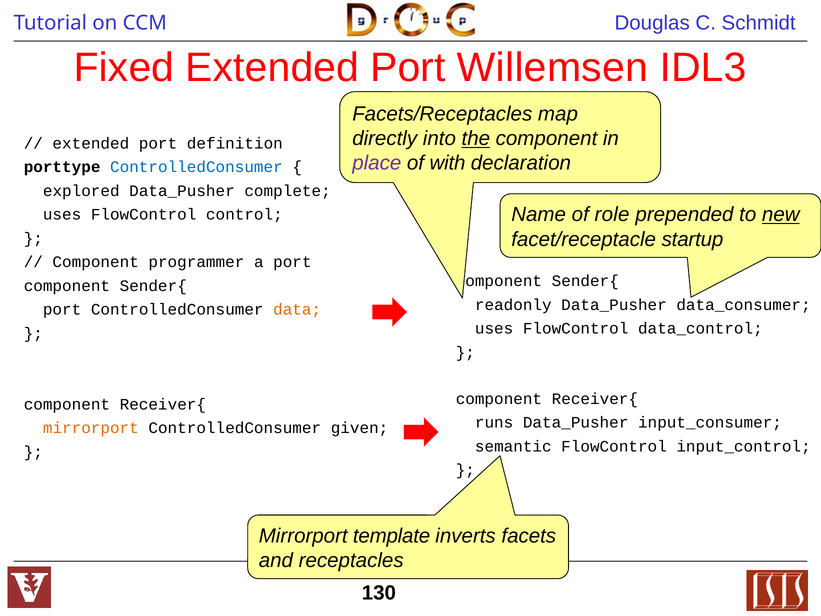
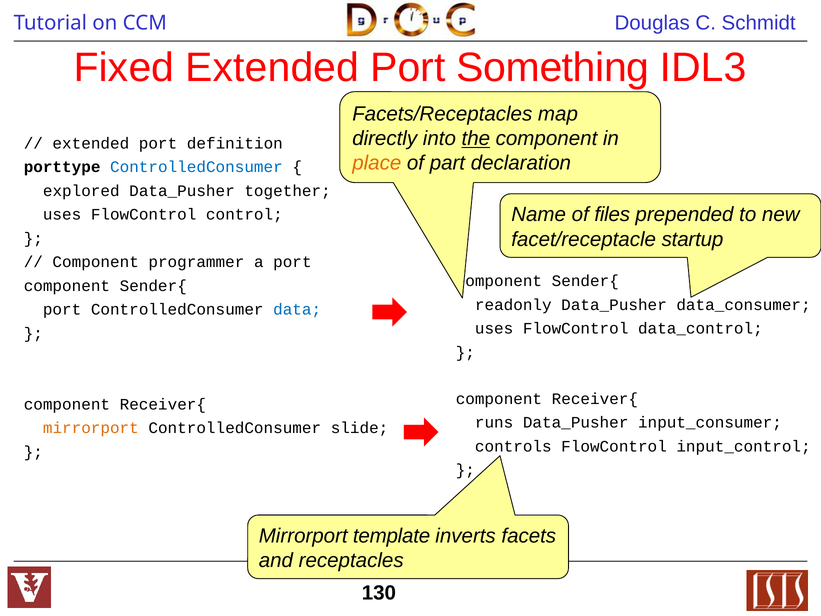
Willemsen: Willemsen -> Something (553, 68)
place colour: purple -> orange (377, 163)
with: with -> part (447, 163)
complete: complete -> together (288, 191)
role: role -> files (612, 215)
new underline: present -> none (781, 215)
data colour: orange -> blue (297, 309)
given: given -> slide (360, 428)
semantic: semantic -> controls (513, 446)
